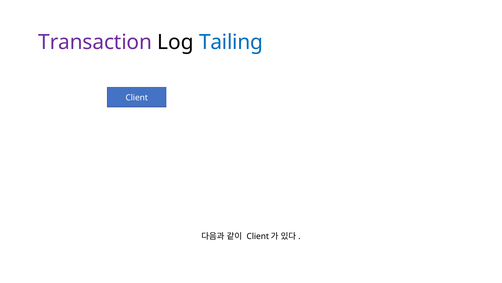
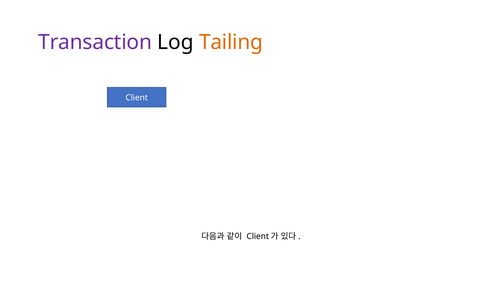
Tailing colour: blue -> orange (231, 42)
